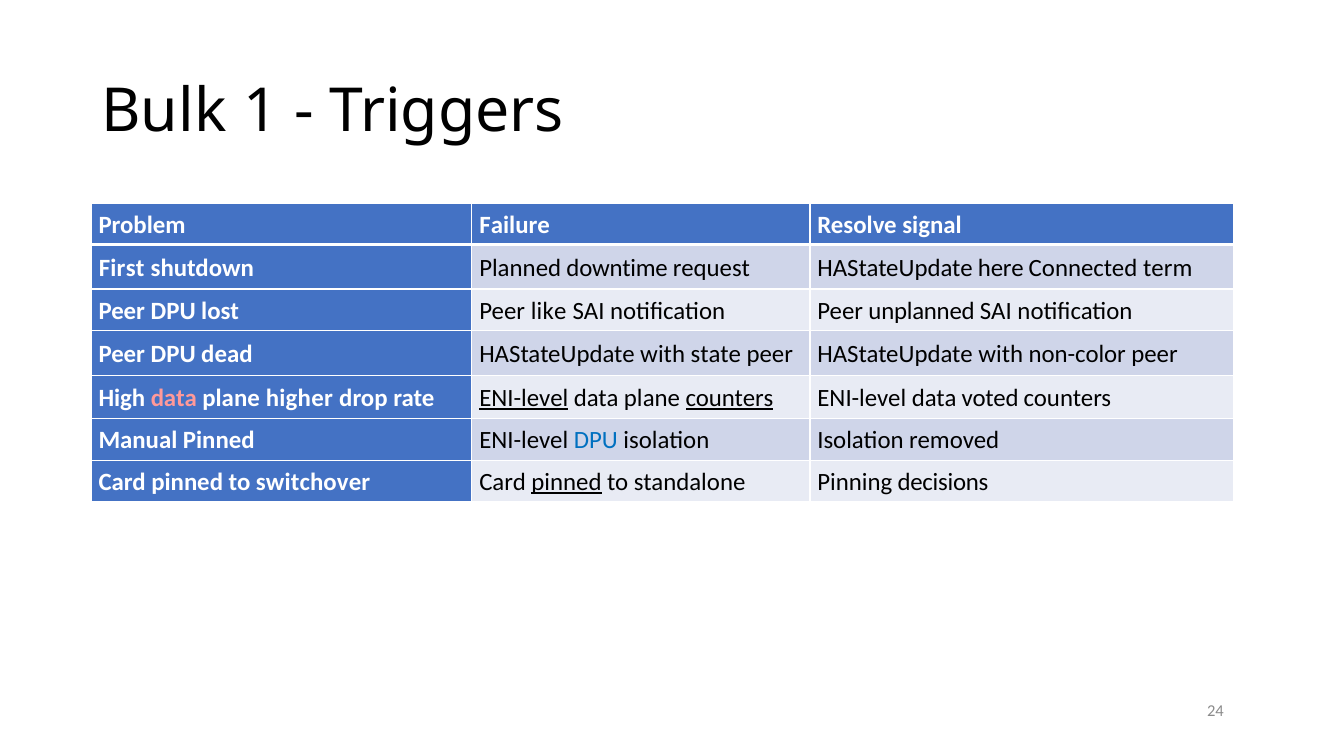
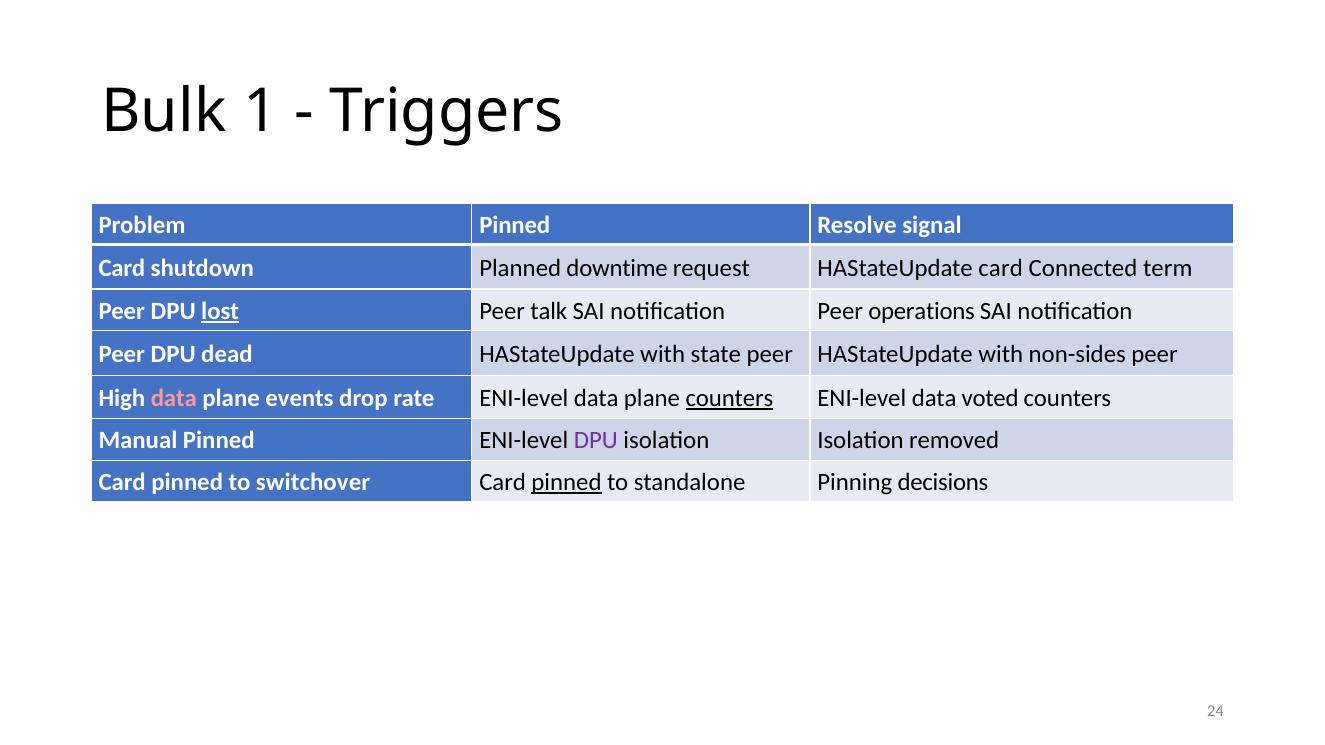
Problem Failure: Failure -> Pinned (515, 225)
First: First -> Card (122, 268)
HAStateUpdate here: here -> card (1001, 268)
lost underline: none -> present (220, 311)
like: like -> talk (549, 311)
unplanned: unplanned -> operations (922, 311)
non-color: non-color -> non-sides (1077, 354)
higher: higher -> events (299, 398)
ENI-level underline: present -> none (524, 398)
DPU colour: blue -> purple (596, 441)
